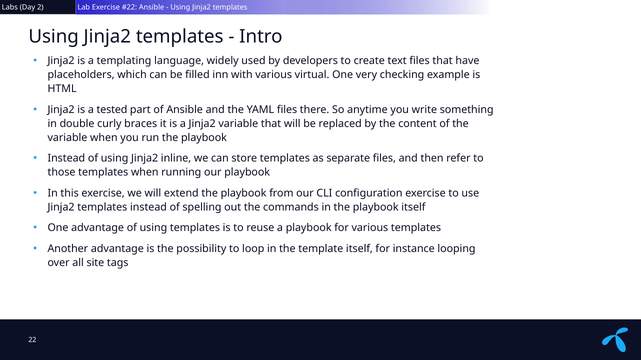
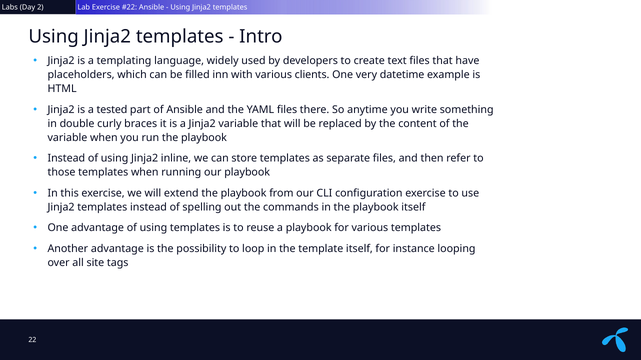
virtual: virtual -> clients (312, 75)
checking: checking -> datetime (402, 75)
